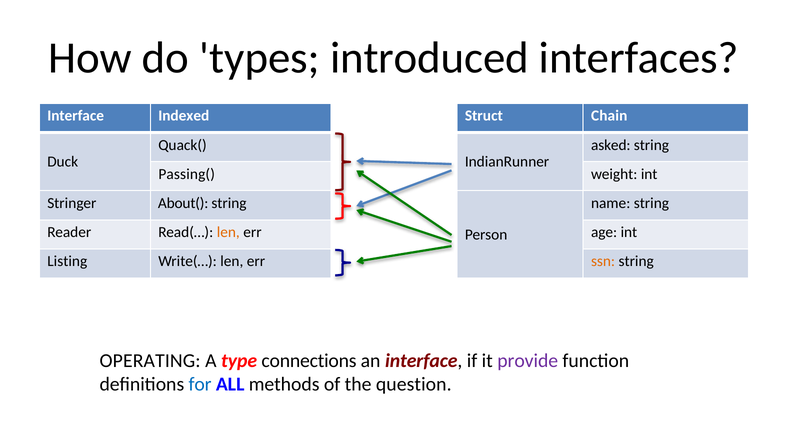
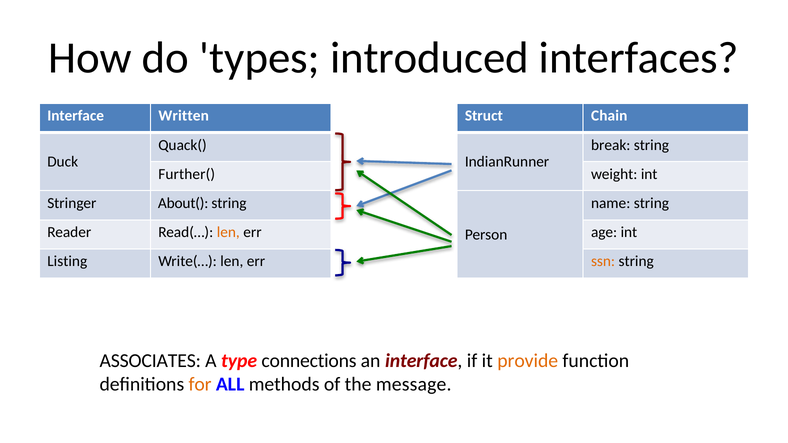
Indexed: Indexed -> Written (184, 116)
asked: asked -> break (611, 145)
Passing(: Passing( -> Further( (187, 174)
OPERATING: OPERATING -> ASSOCIATES (150, 361)
provide colour: purple -> orange (528, 361)
for colour: blue -> orange (200, 384)
question: question -> message (414, 384)
